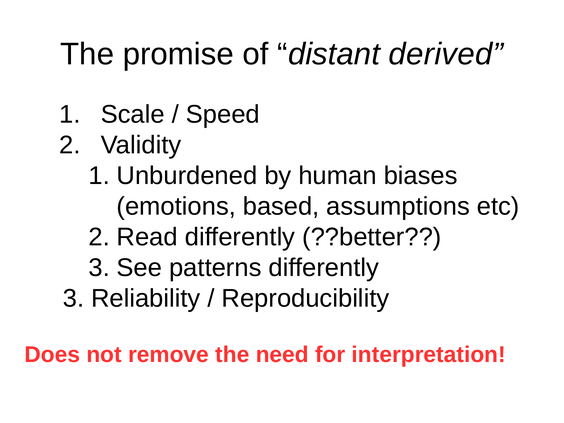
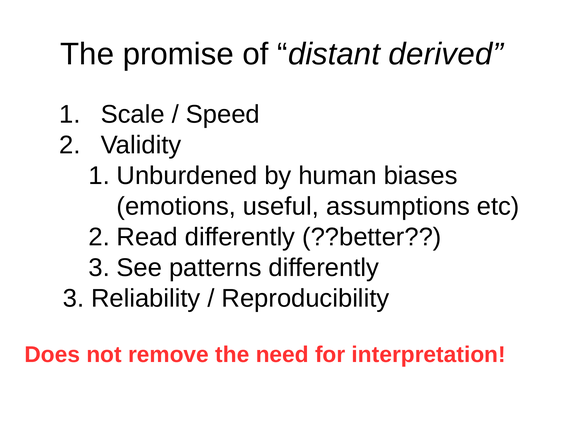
based: based -> useful (281, 206)
